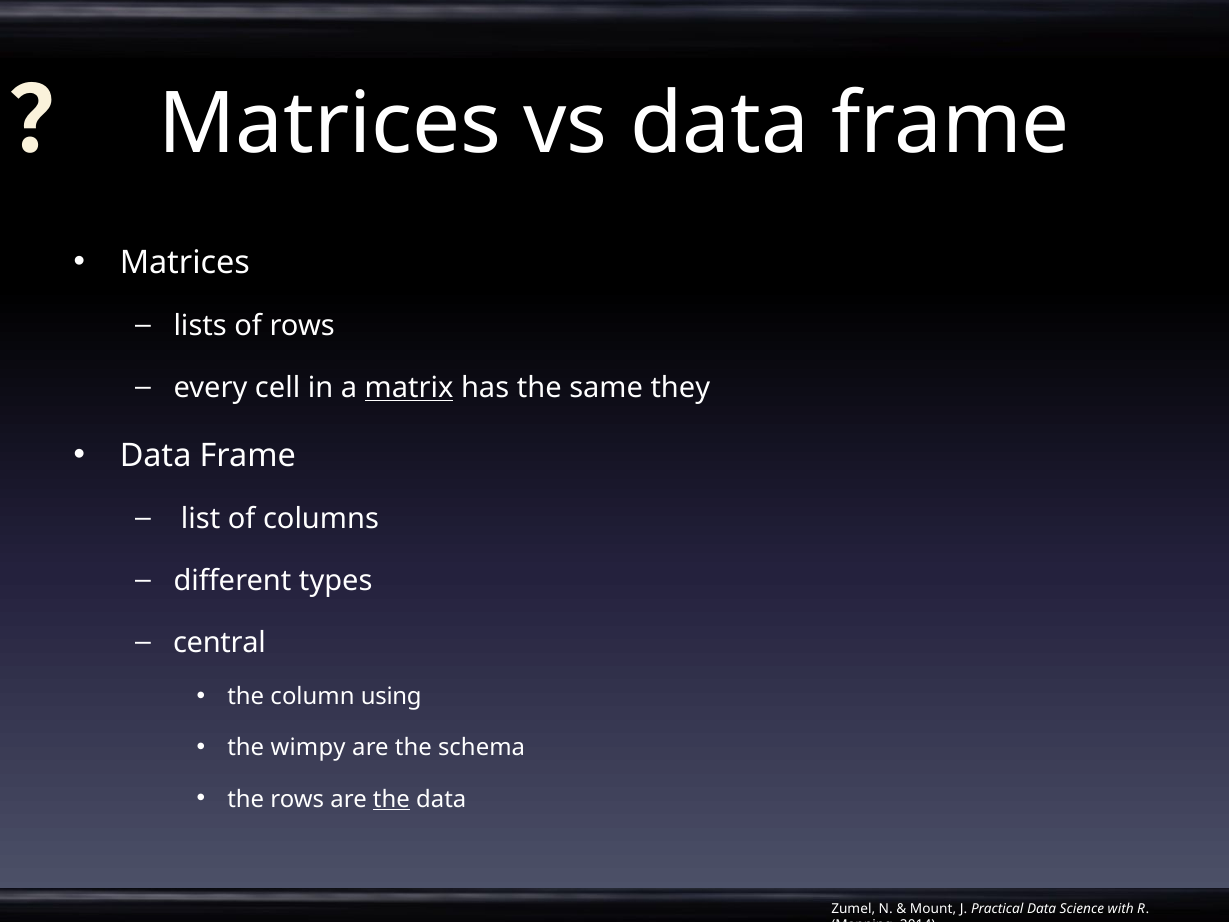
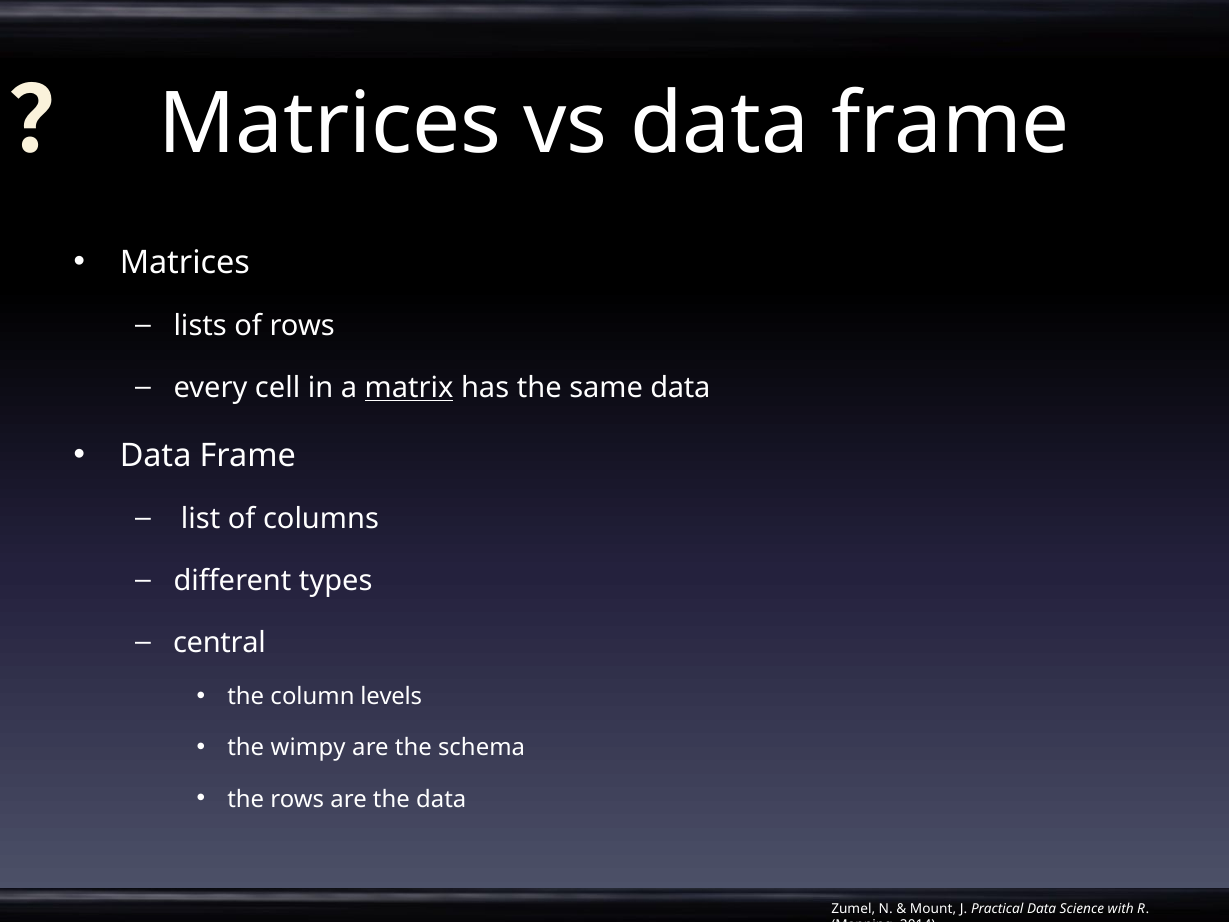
same they: they -> data (680, 388)
using: using -> levels (391, 697)
the underline: present -> none (391, 799)
